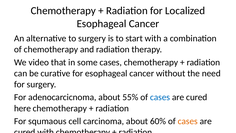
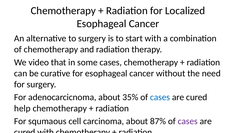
55%: 55% -> 35% (130, 97)
here: here -> help (22, 108)
60%: 60% -> 87% (158, 121)
cases colour: orange -> purple (188, 121)
